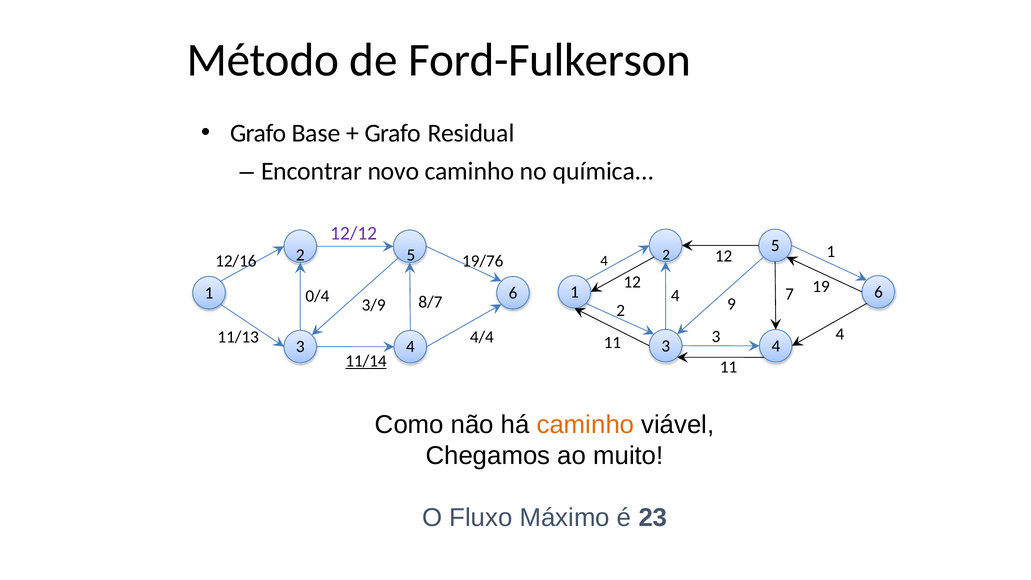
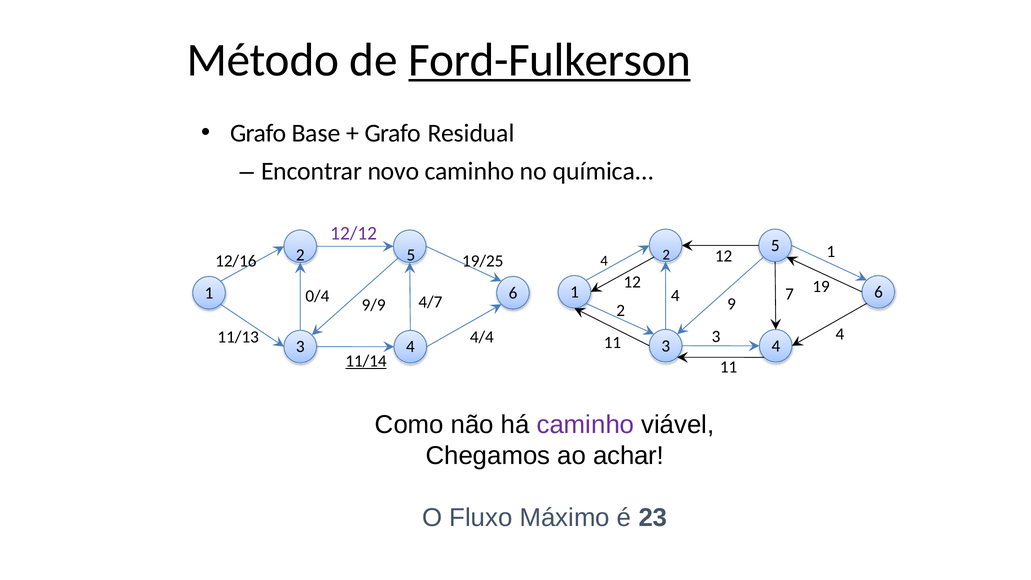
Ford-Fulkerson underline: none -> present (550, 60)
19/76: 19/76 -> 19/25 (483, 261)
8/7: 8/7 -> 4/7 (430, 302)
3/9: 3/9 -> 9/9 (374, 305)
caminho colour: orange -> purple (585, 425)
muito: muito -> achar (628, 456)
